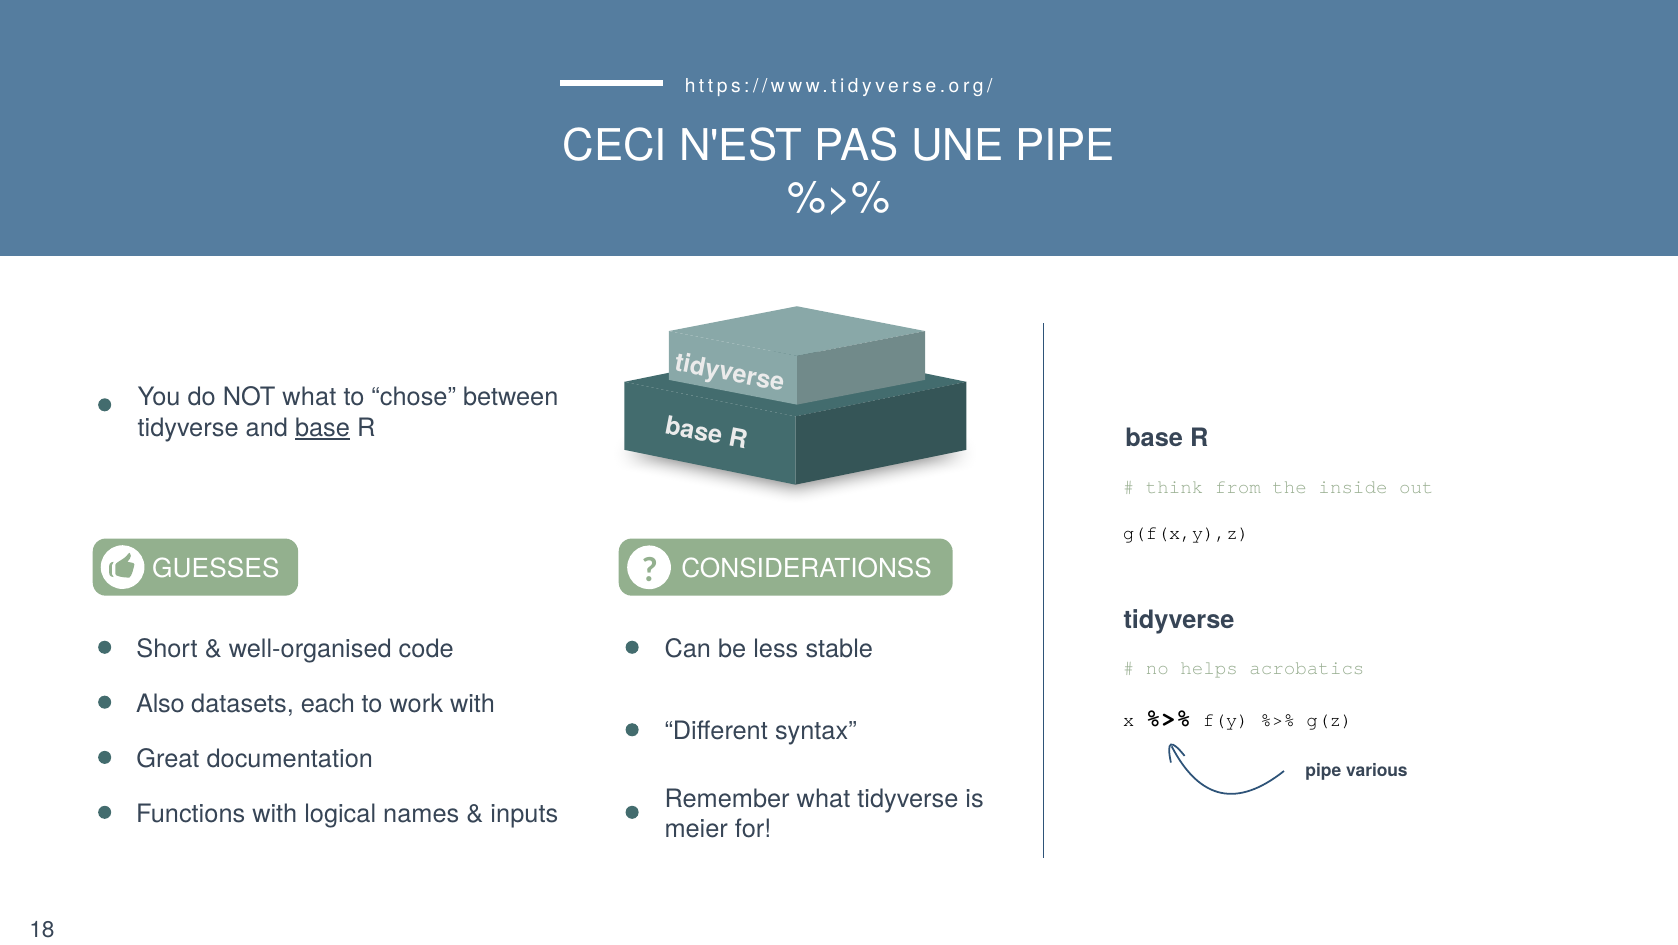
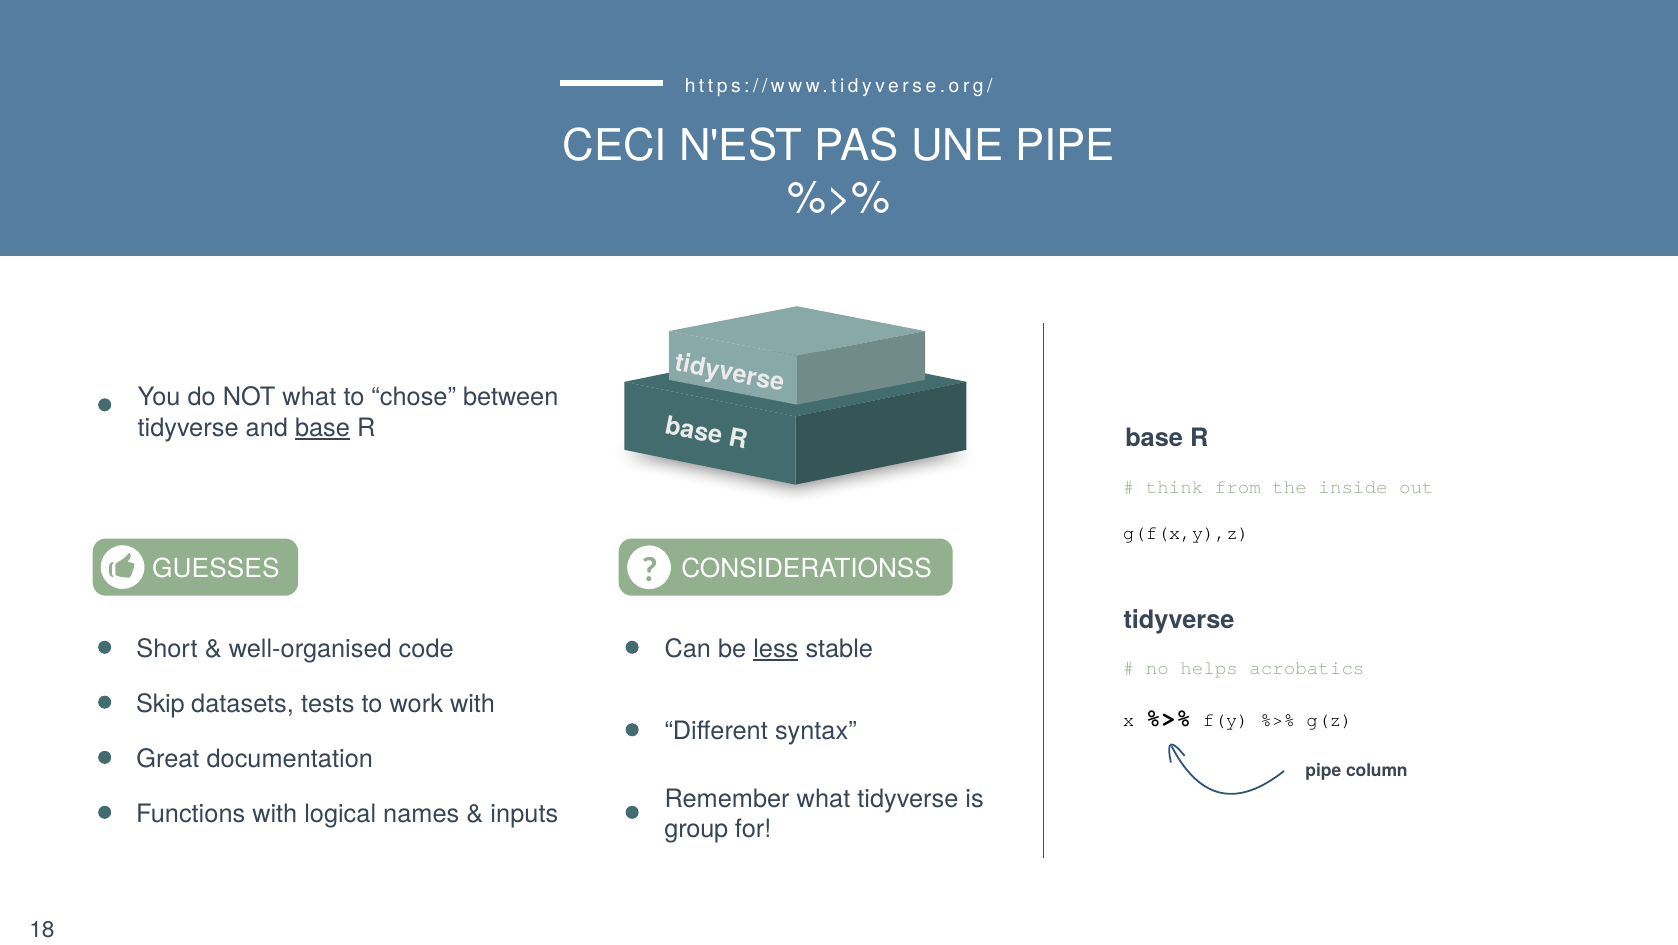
less underline: none -> present (776, 649)
Also: Also -> Skip (160, 703)
each: each -> tests (328, 703)
various: various -> column (1377, 770)
meier: meier -> group (696, 829)
